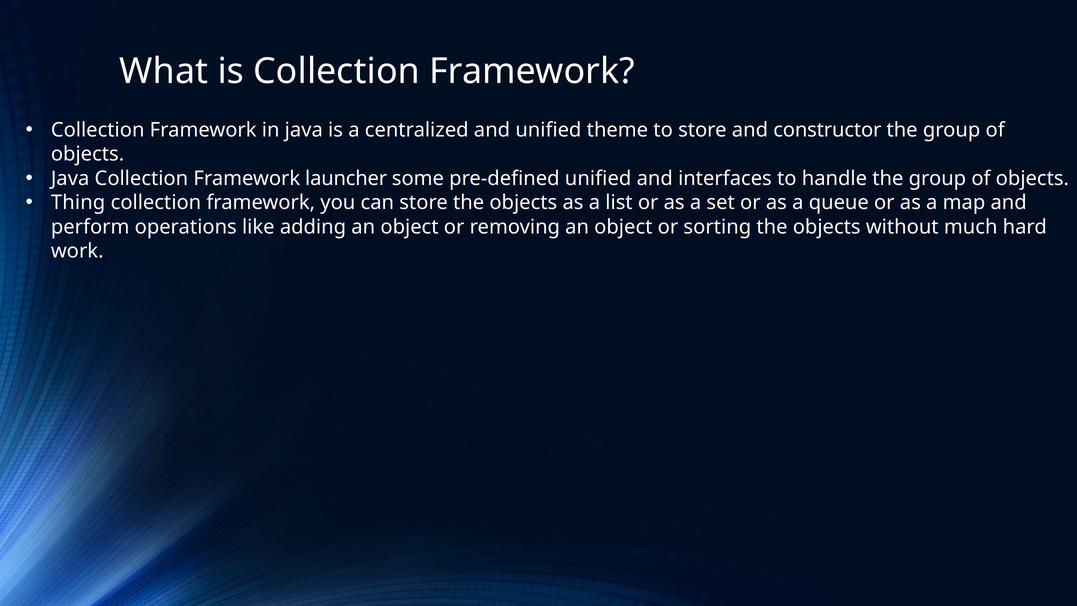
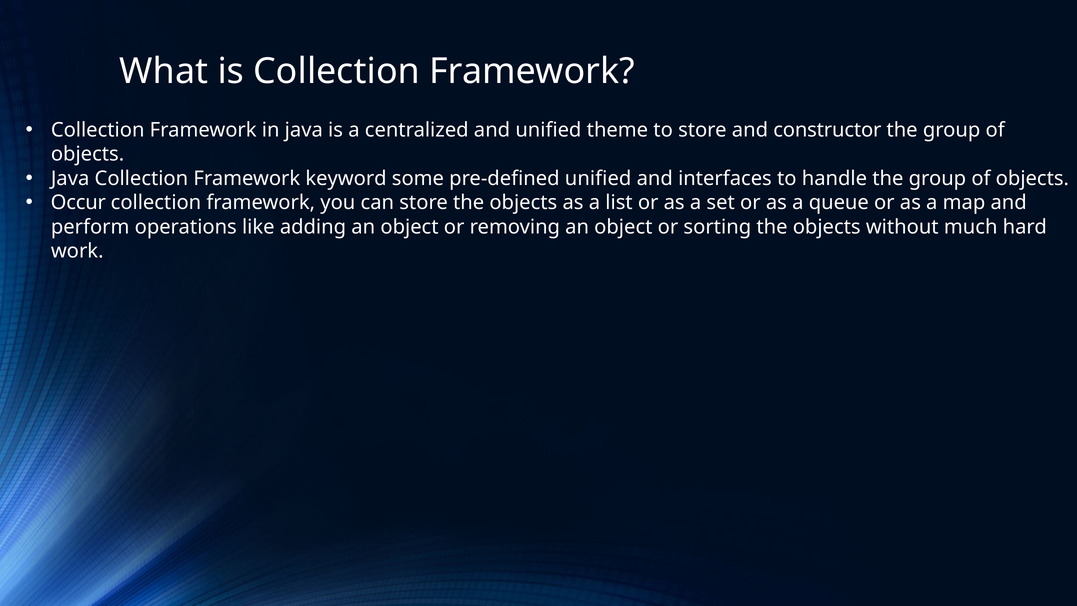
launcher: launcher -> keyword (346, 179)
Thing: Thing -> Occur (78, 203)
